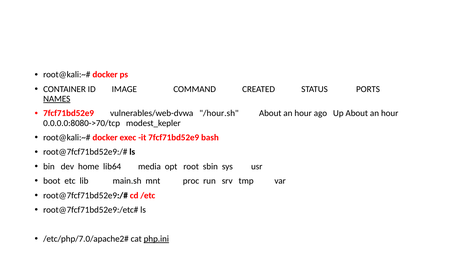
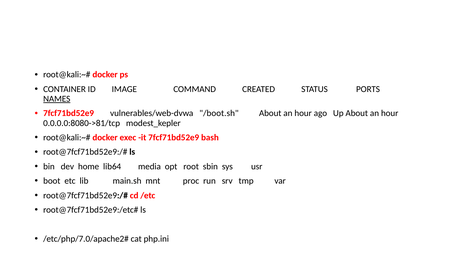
/hour.sh: /hour.sh -> /boot.sh (219, 113)
0.0.0.0:8080->70/tcp: 0.0.0.0:8080->70/tcp -> 0.0.0.0:8080->81/tcp (82, 123)
php.ini underline: present -> none (156, 239)
